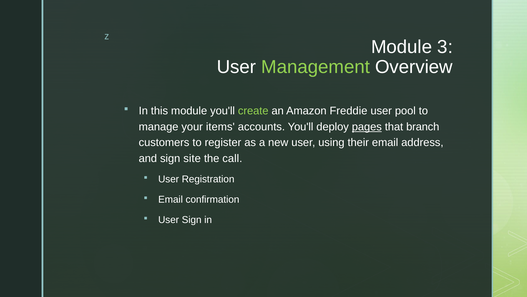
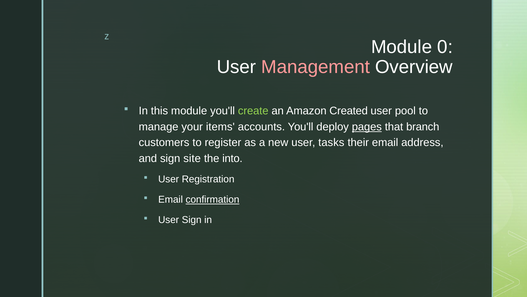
3: 3 -> 0 (445, 47)
Management colour: light green -> pink (316, 67)
Freddie: Freddie -> Created (349, 111)
using: using -> tasks (331, 142)
call: call -> into (232, 158)
confirmation underline: none -> present (212, 199)
